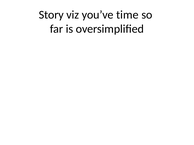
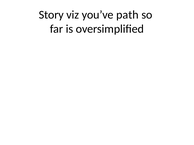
time: time -> path (127, 15)
